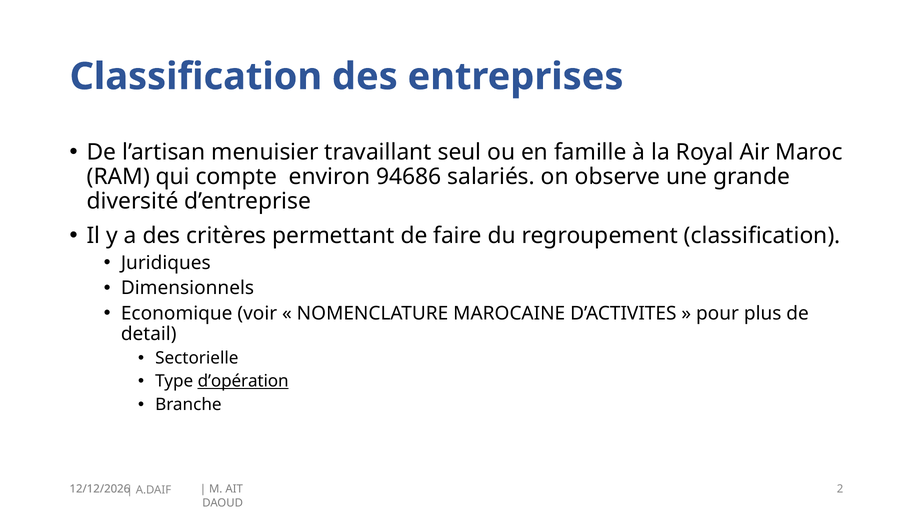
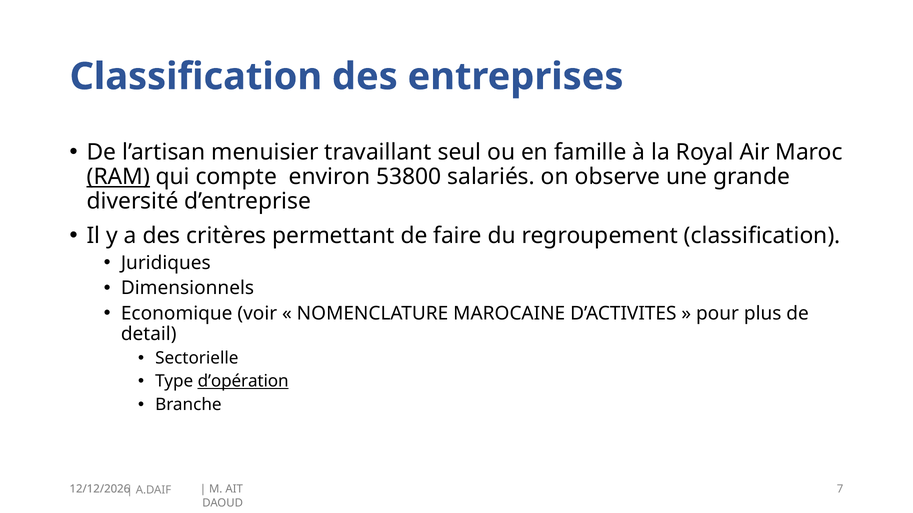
RAM underline: none -> present (118, 177)
94686: 94686 -> 53800 (409, 177)
2: 2 -> 7 (840, 490)
